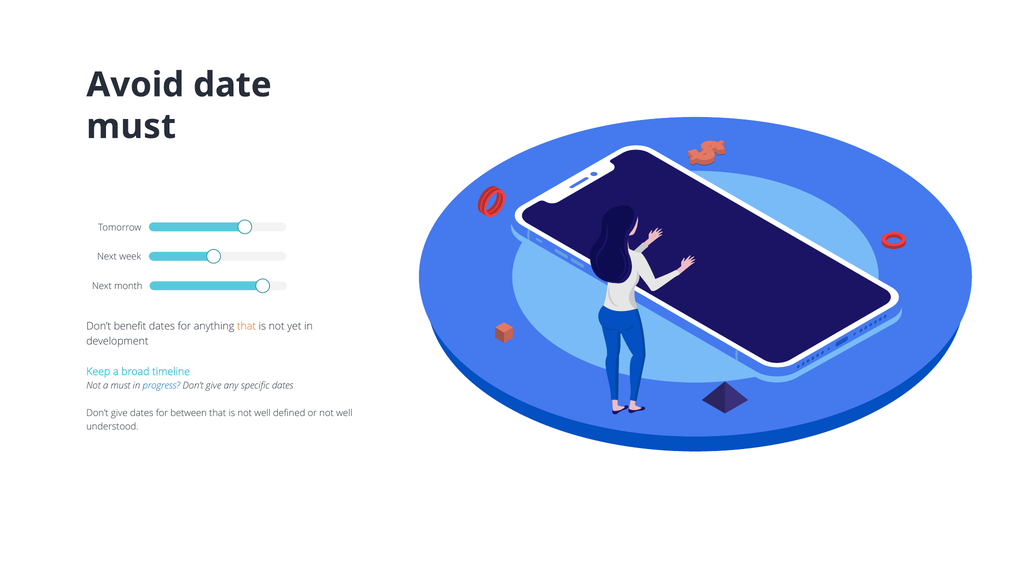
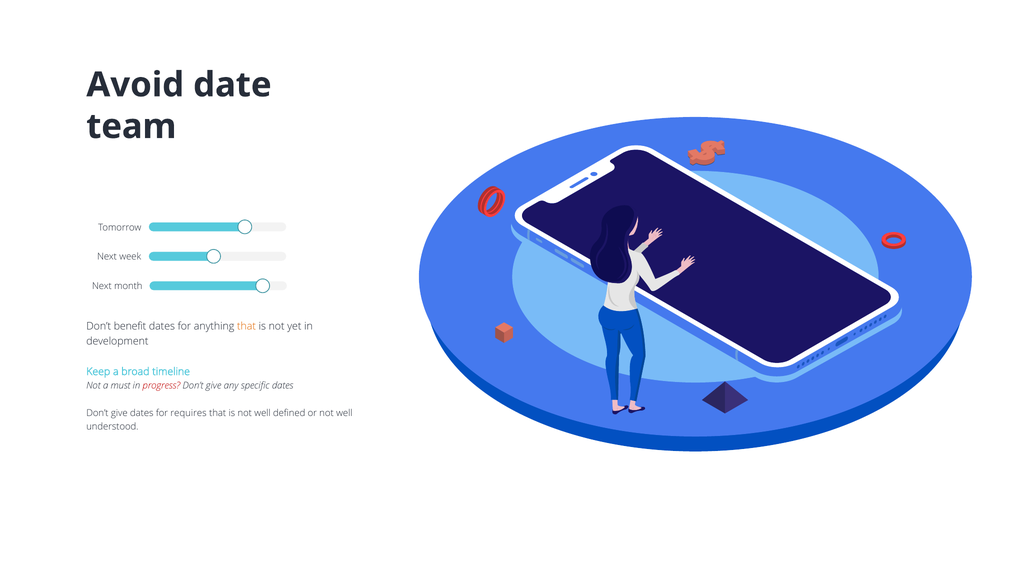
must: must -> team (131, 127)
progress colour: blue -> red (161, 386)
between: between -> requires (189, 413)
